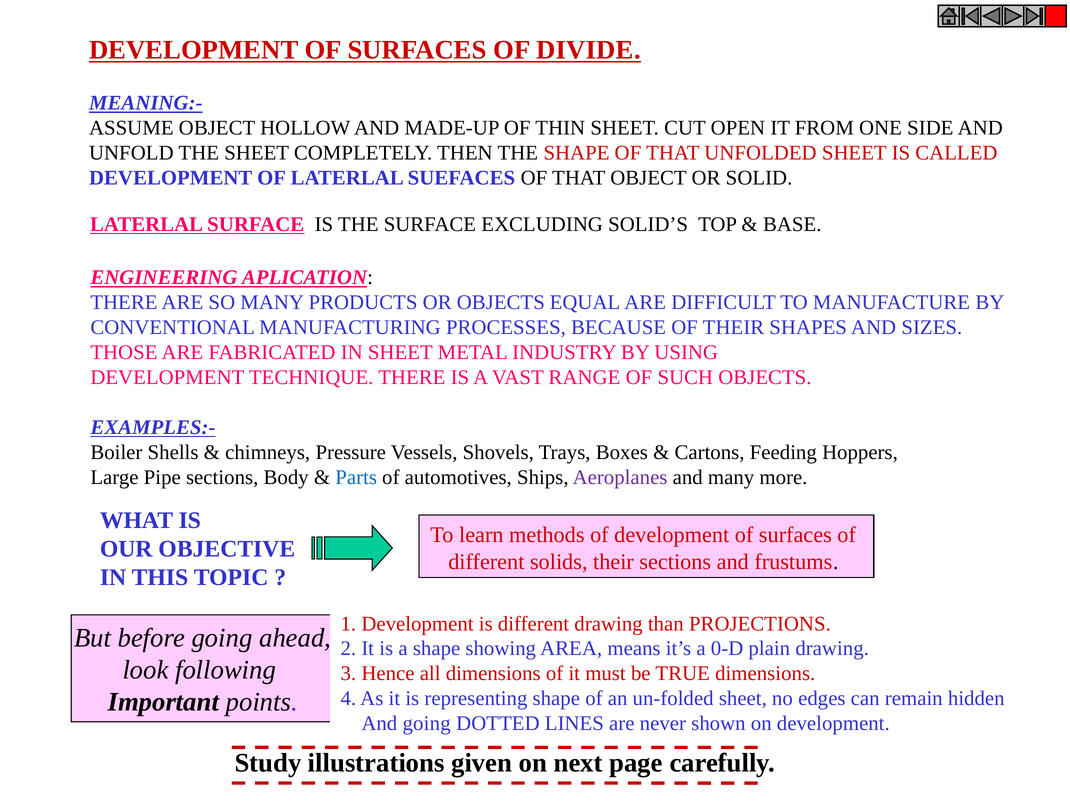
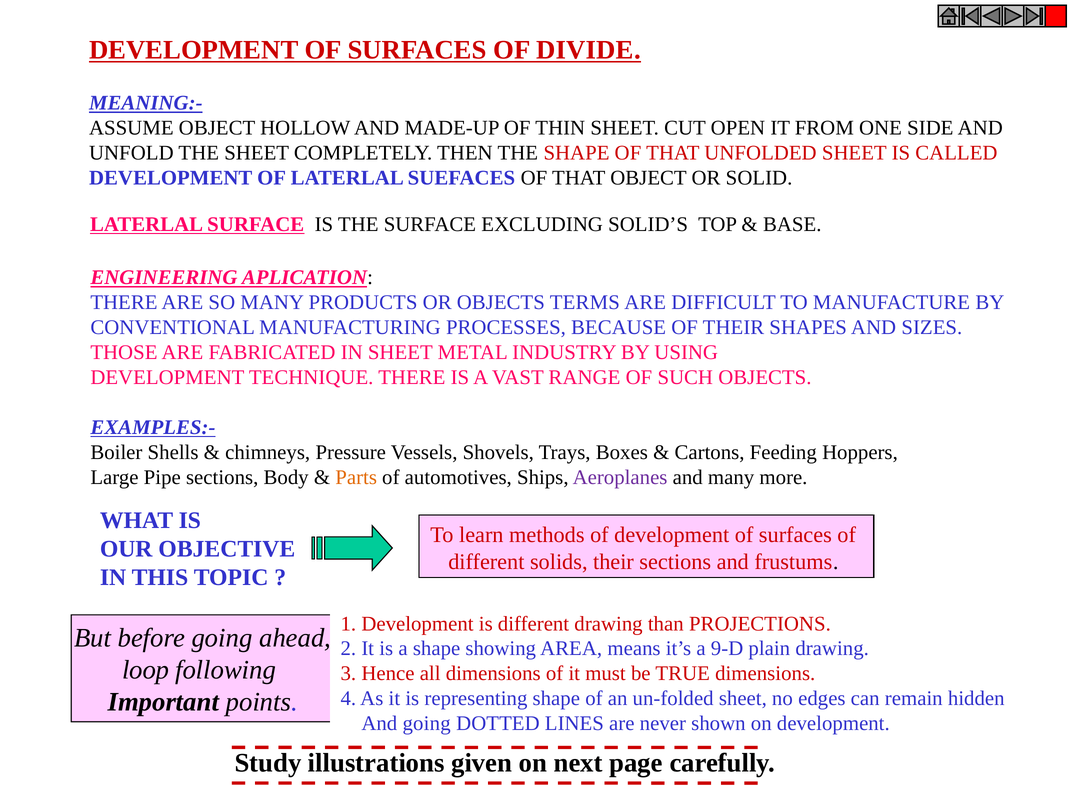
EQUAL: EQUAL -> TERMS (585, 303)
Parts colour: blue -> orange (356, 478)
0-D: 0-D -> 9-D (727, 649)
look: look -> loop (146, 670)
